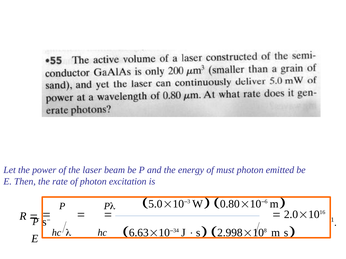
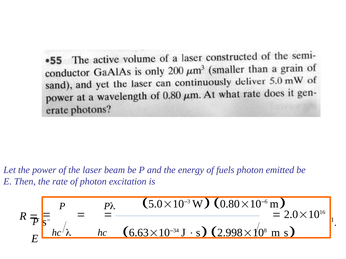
must: must -> fuels (225, 170)
